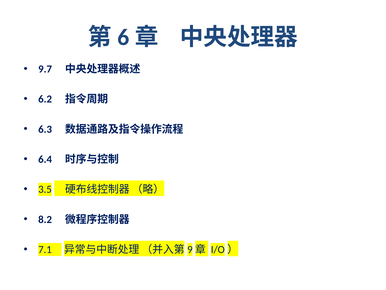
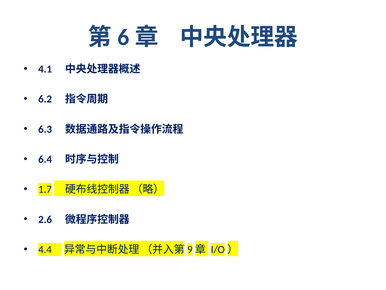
9.7: 9.7 -> 4.1 (45, 69)
3.5: 3.5 -> 1.7 (45, 189)
8.2: 8.2 -> 2.6 (45, 219)
7.1: 7.1 -> 4.4 (45, 249)
